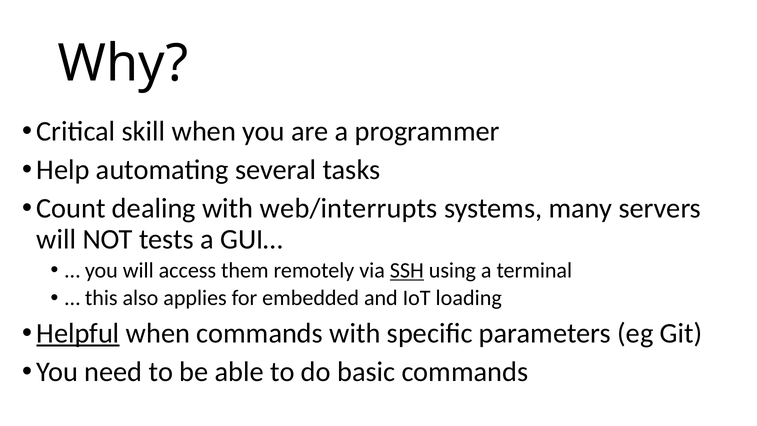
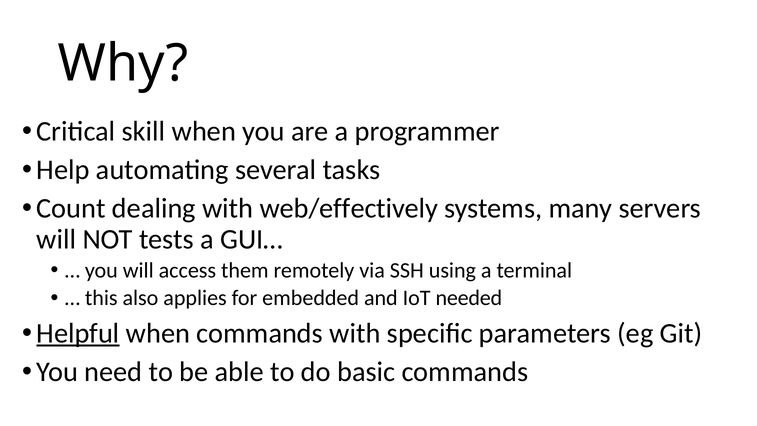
web/interrupts: web/interrupts -> web/effectively (349, 208)
SSH underline: present -> none (407, 270)
loading: loading -> needed (469, 298)
